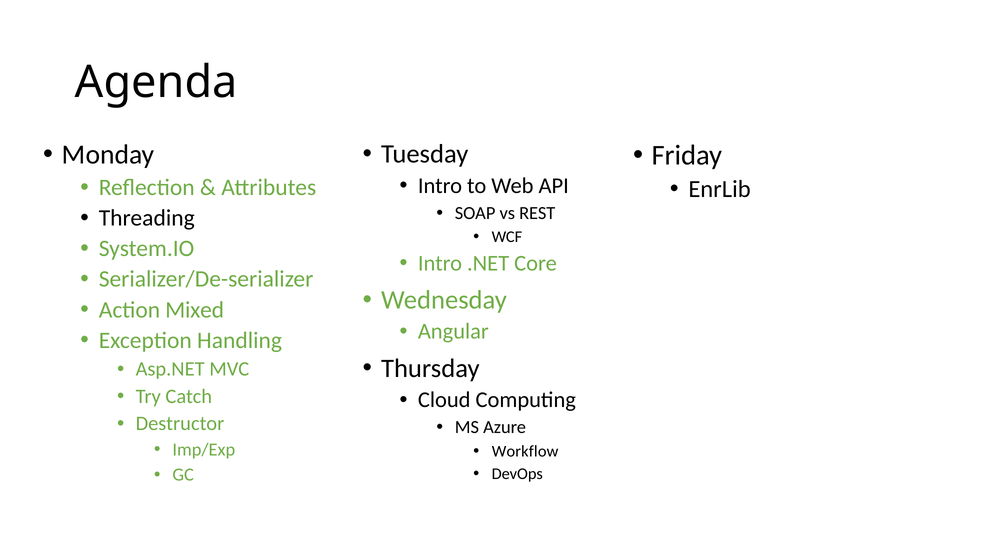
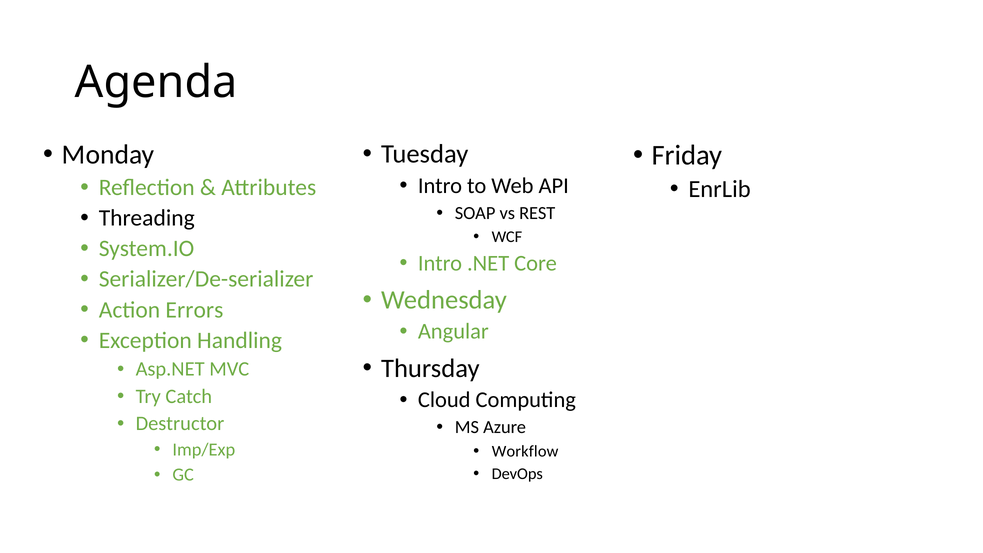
Mixed: Mixed -> Errors (194, 310)
